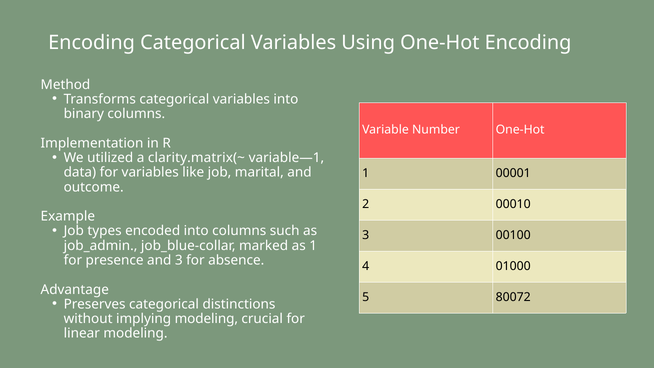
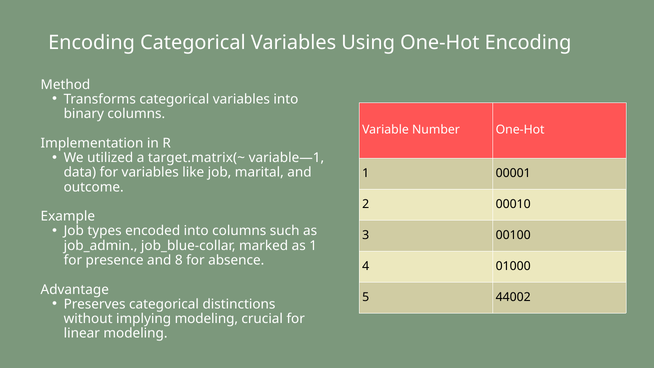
clarity.matrix(~: clarity.matrix(~ -> target.matrix(~ (196, 158)
and 3: 3 -> 8 (179, 260)
80072: 80072 -> 44002 (513, 297)
